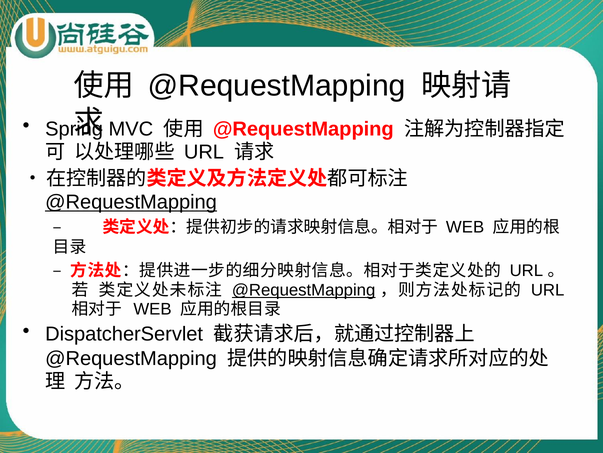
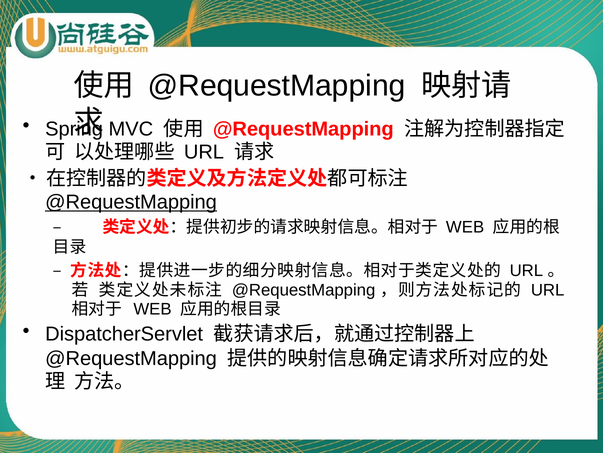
@RequestMapping underline: present -> none (304, 290)
